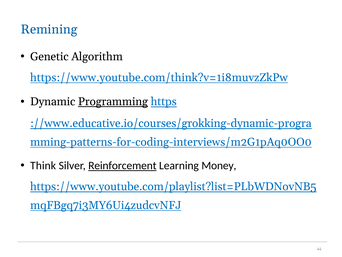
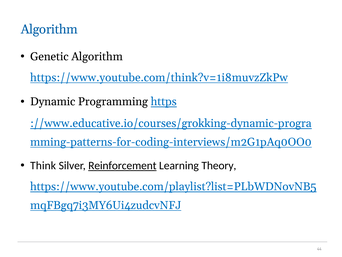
Remining: Remining -> Algorithm (49, 29)
Programming underline: present -> none (113, 101)
Money: Money -> Theory (219, 165)
